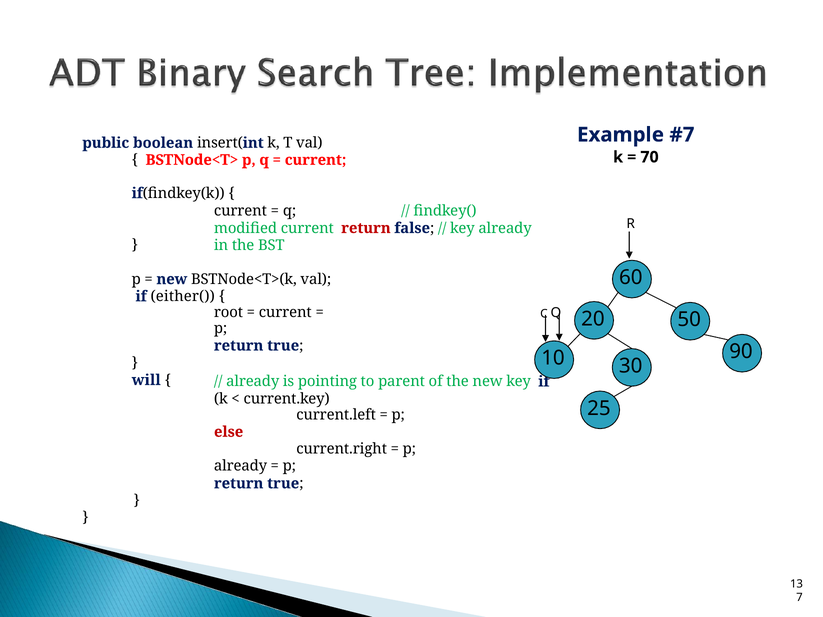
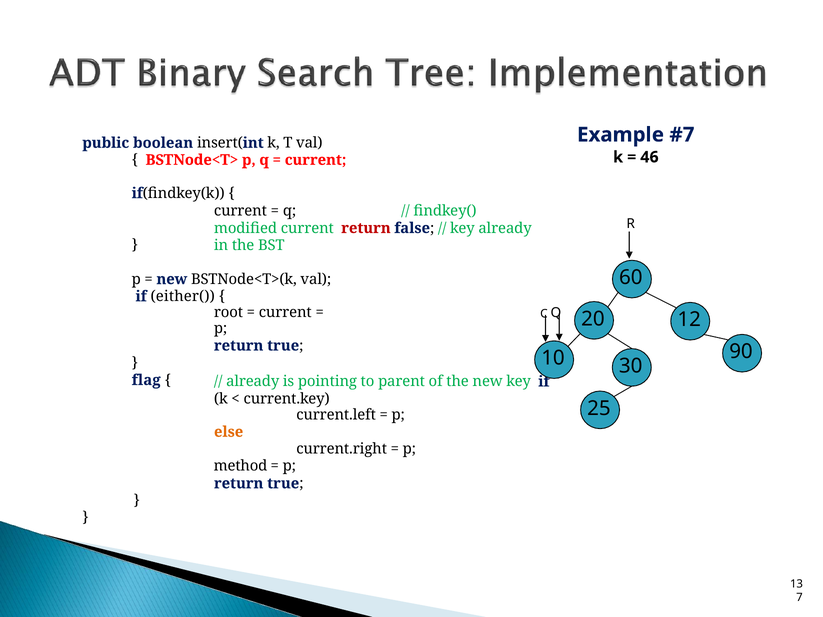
70: 70 -> 46 (650, 157)
50: 50 -> 12 (689, 320)
will: will -> flag (146, 380)
else colour: red -> orange (229, 432)
already: already -> method (241, 466)
